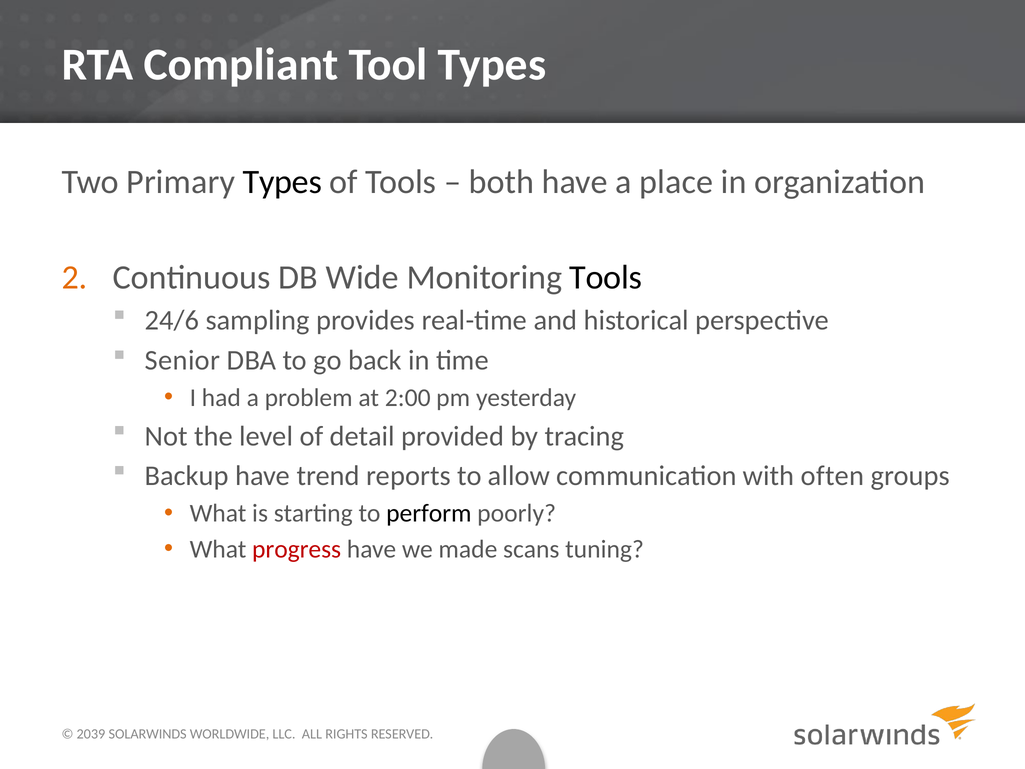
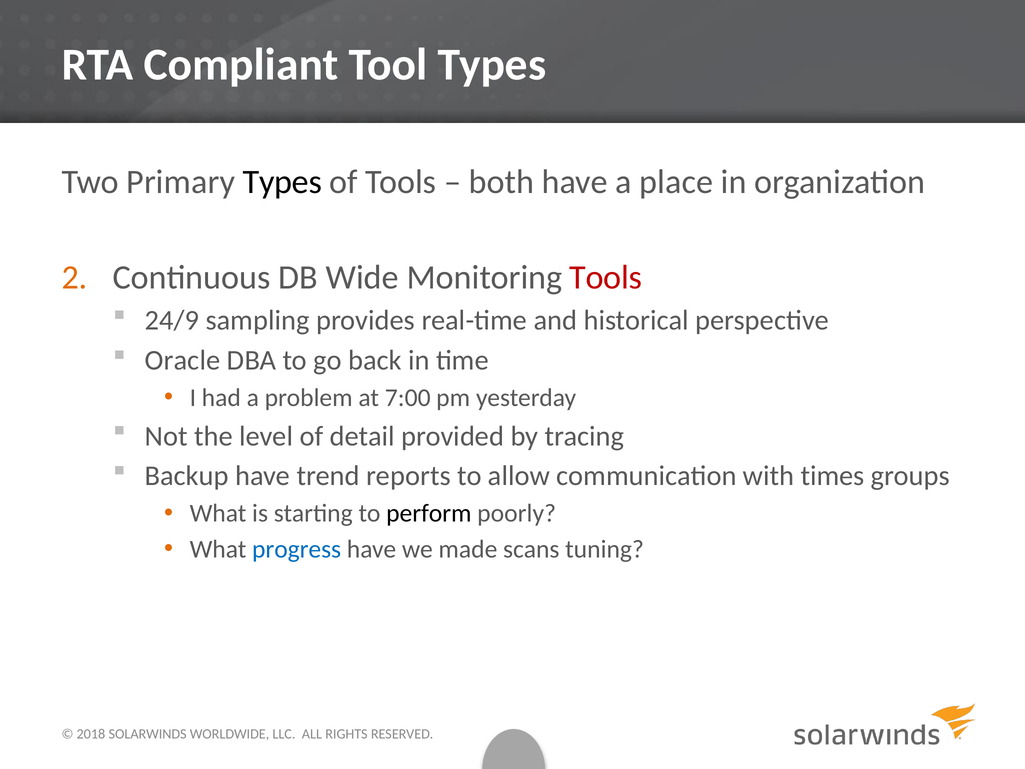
Tools colour: black -> red (606, 277)
24/6: 24/6 -> 24/9 (172, 320)
Senior: Senior -> Oracle (183, 360)
2:00: 2:00 -> 7:00 (408, 398)
often: often -> times (833, 476)
progress colour: red -> blue (297, 549)
2039: 2039 -> 2018 (91, 734)
